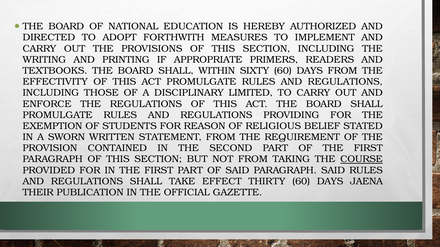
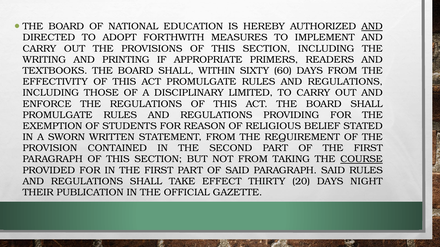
AND underline: none -> present (372, 26)
THIRTY 60: 60 -> 20 (301, 182)
JAENA: JAENA -> NIGHT (366, 182)
